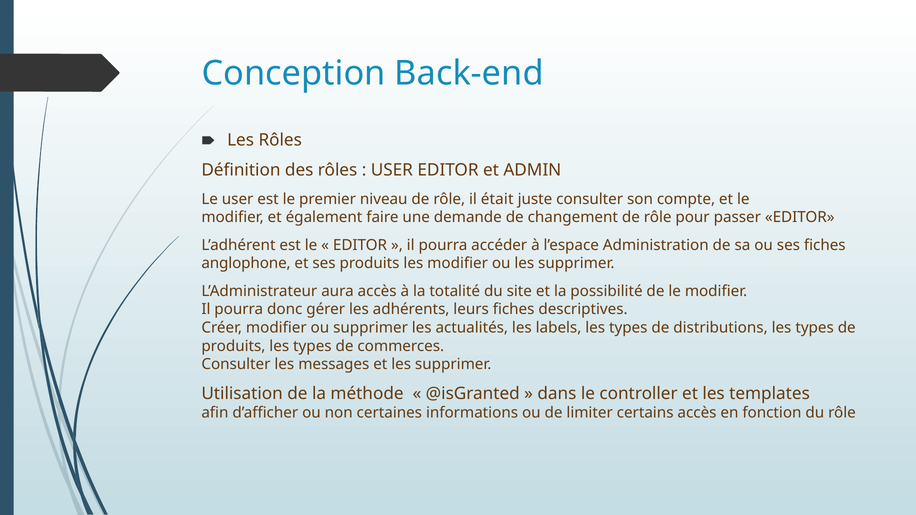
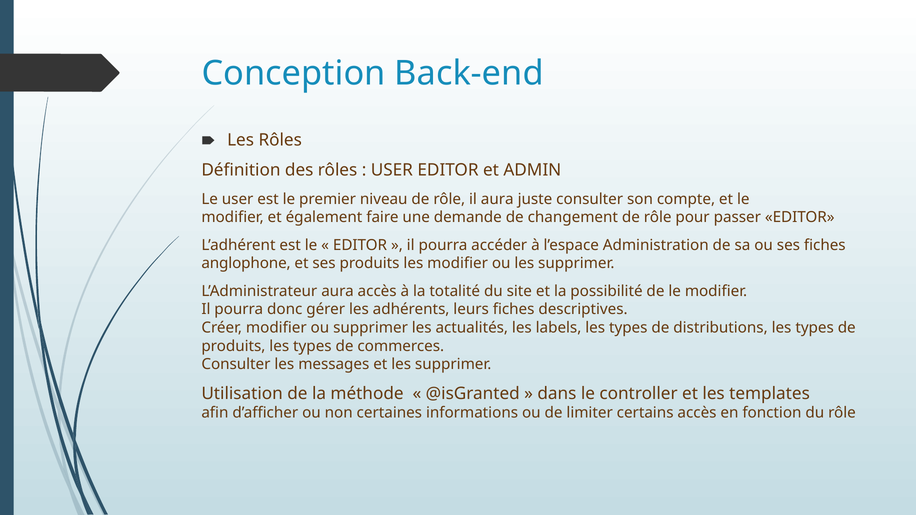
il était: était -> aura (497, 199)
